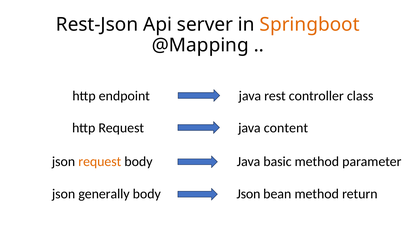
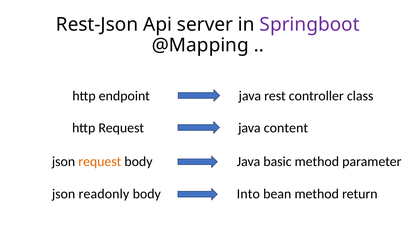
Springboot colour: orange -> purple (310, 25)
generally: generally -> readonly (104, 194)
body Json: Json -> Into (248, 194)
